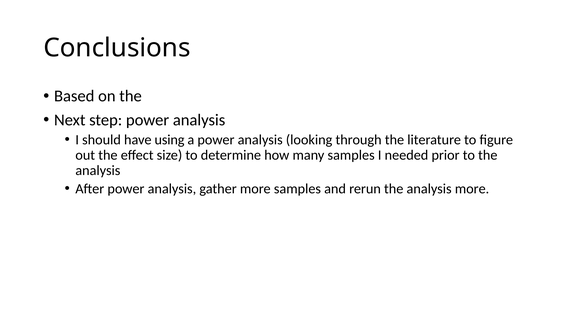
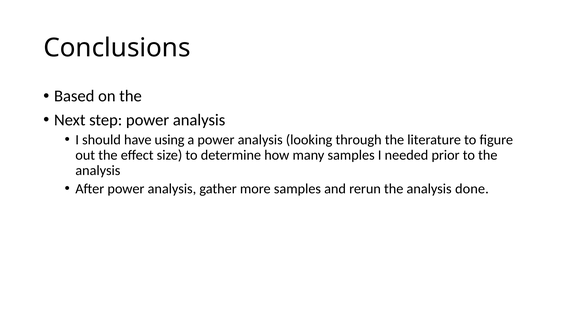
analysis more: more -> done (472, 189)
